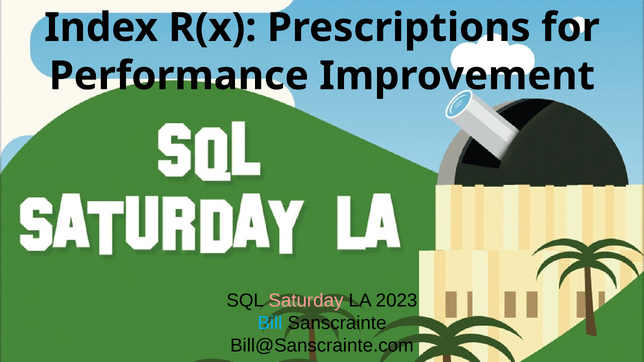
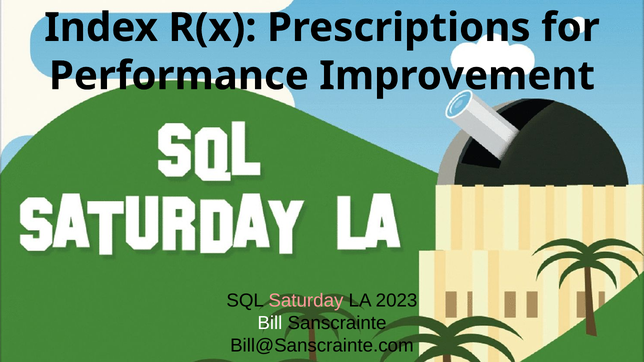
Bill colour: light blue -> white (270, 323)
